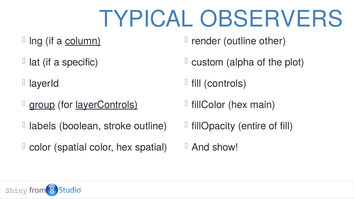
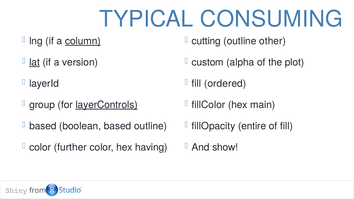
OBSERVERS: OBSERVERS -> CONSUMING (271, 19)
render: render -> cutting (206, 41)
lat underline: none -> present (35, 62)
specific: specific -> version (80, 62)
controls: controls -> ordered (225, 84)
group underline: present -> none (42, 105)
labels: labels -> based (43, 126)
boolean stroke: stroke -> based (118, 126)
color spatial: spatial -> further (70, 148)
hex spatial: spatial -> having (151, 148)
